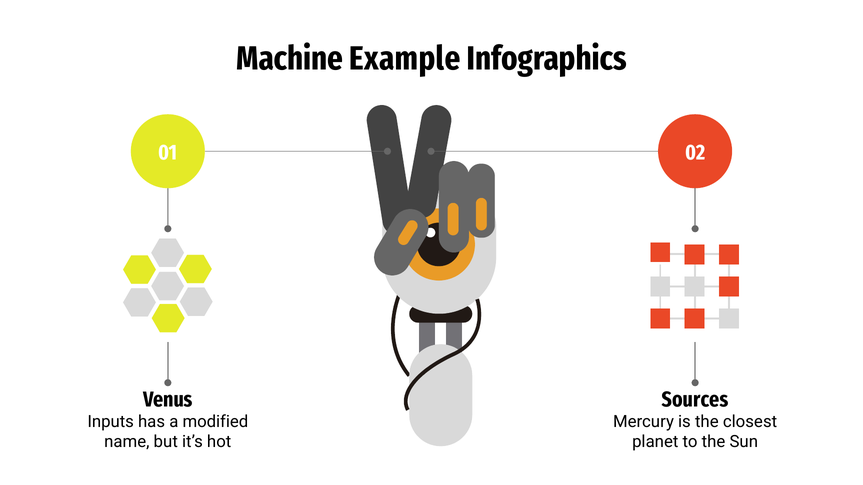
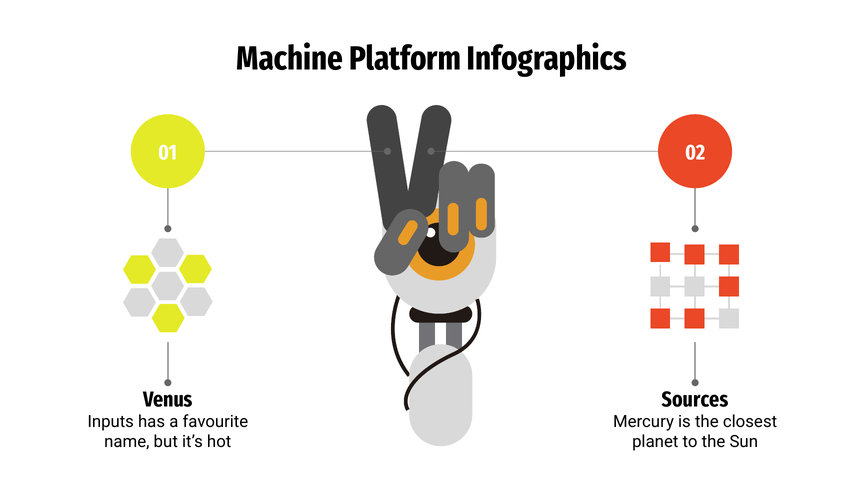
Example: Example -> Platform (405, 59)
modified: modified -> favourite (215, 422)
